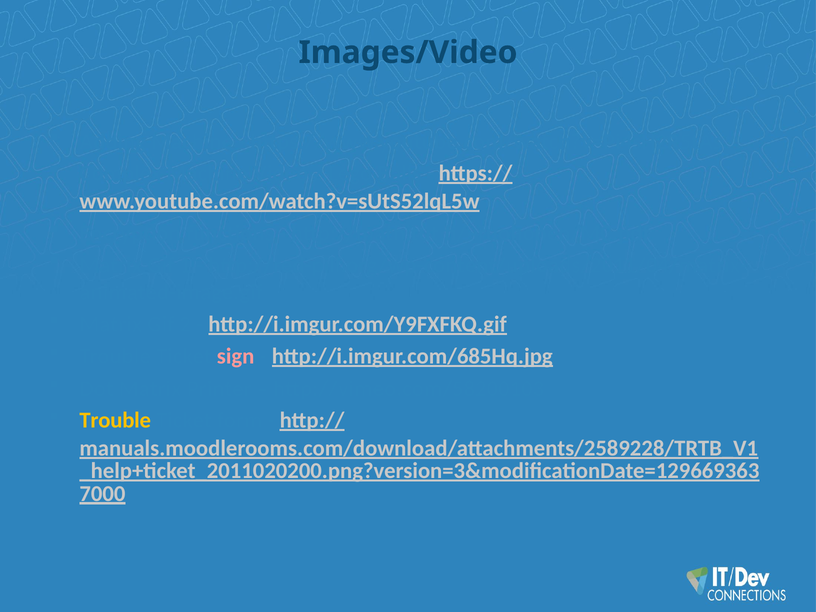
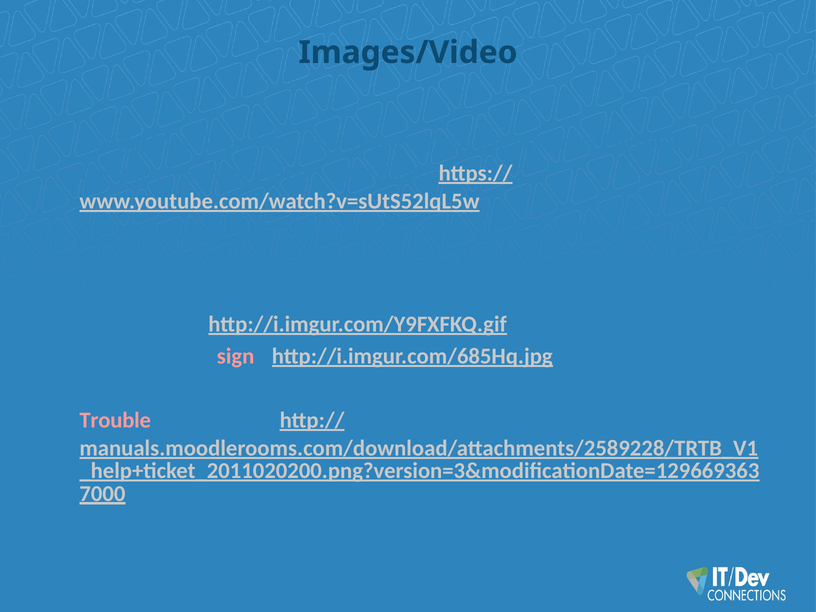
Trouble colour: yellow -> pink (115, 420)
